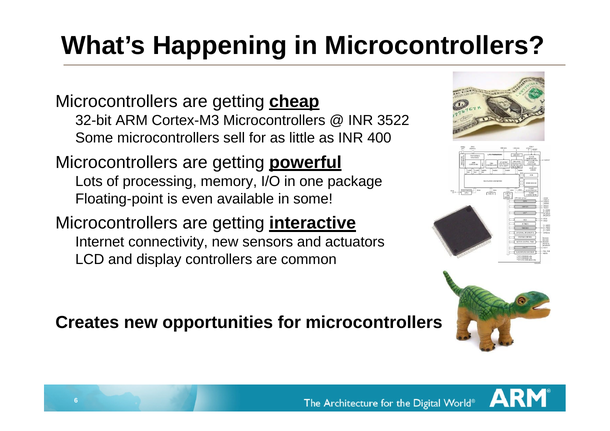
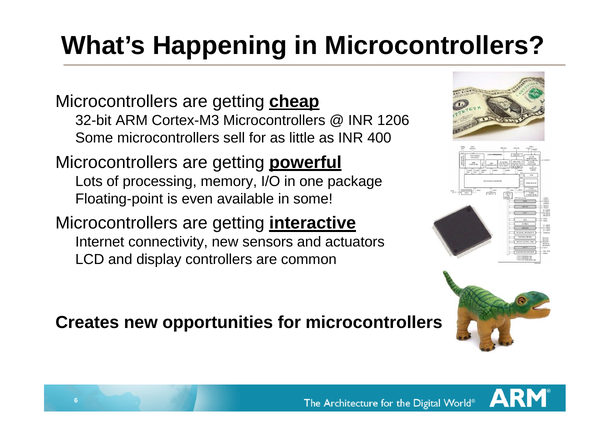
3522: 3522 -> 1206 (393, 121)
